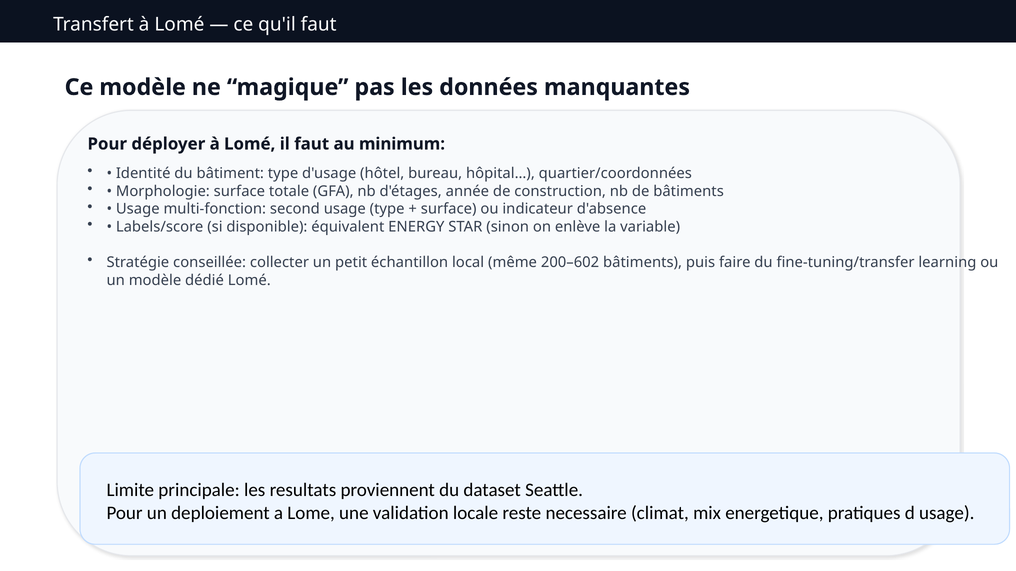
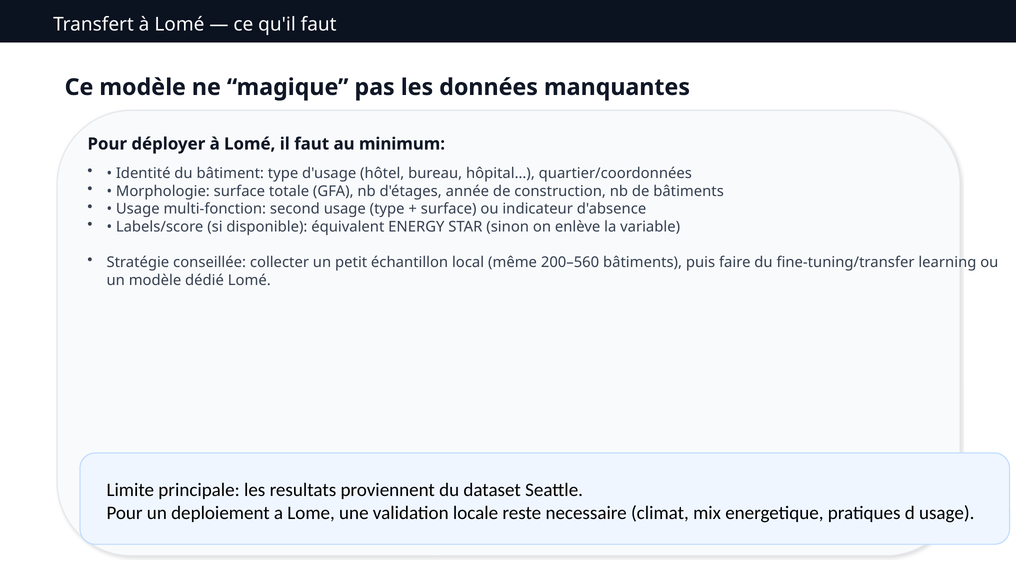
200–602: 200–602 -> 200–560 (570, 263)
